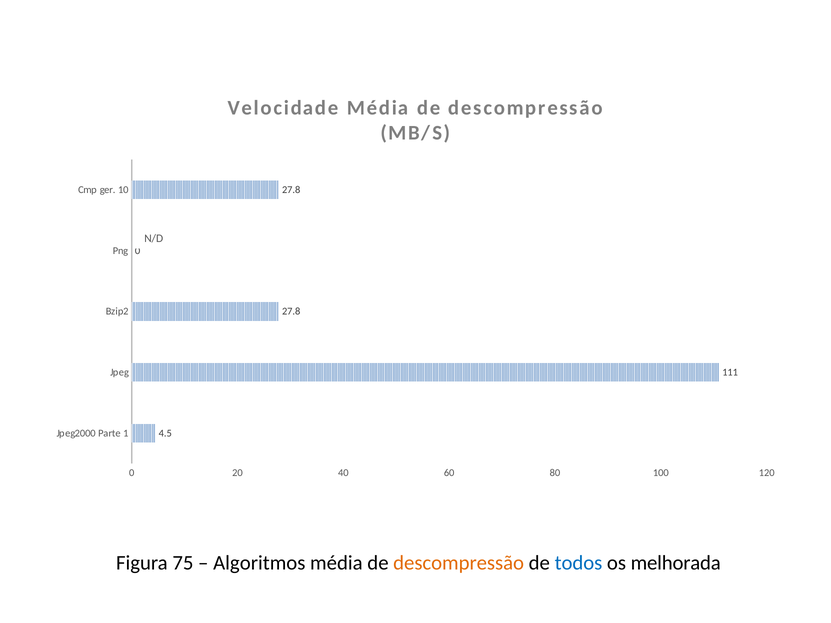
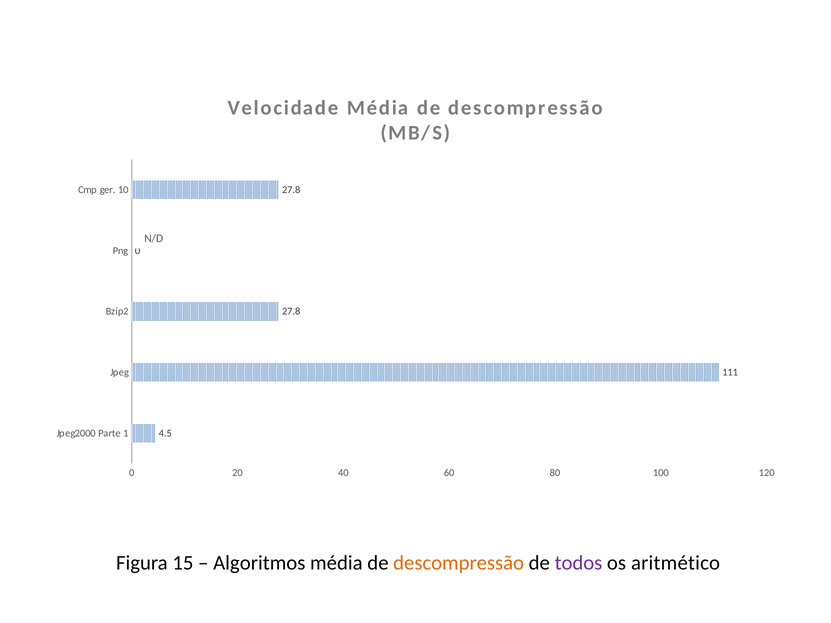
75: 75 -> 15 (183, 563)
todos colour: blue -> purple (579, 563)
melhorada: melhorada -> aritmético (676, 563)
